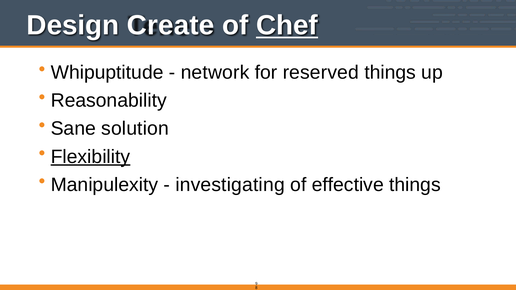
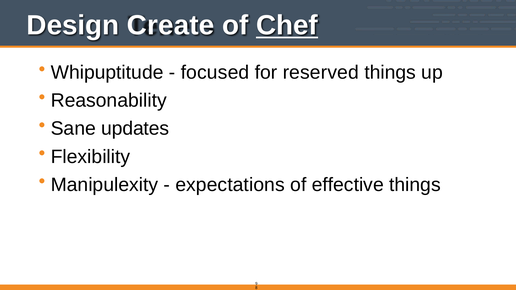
network: network -> focused (215, 73)
solution: solution -> updates (135, 129)
Flexibility underline: present -> none (91, 157)
investigating: investigating -> expectations (230, 185)
